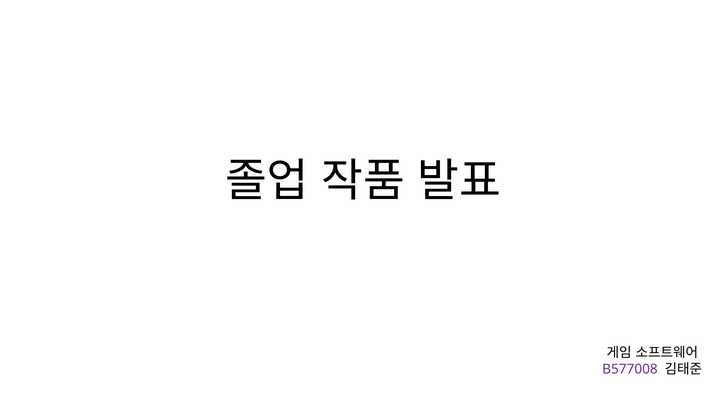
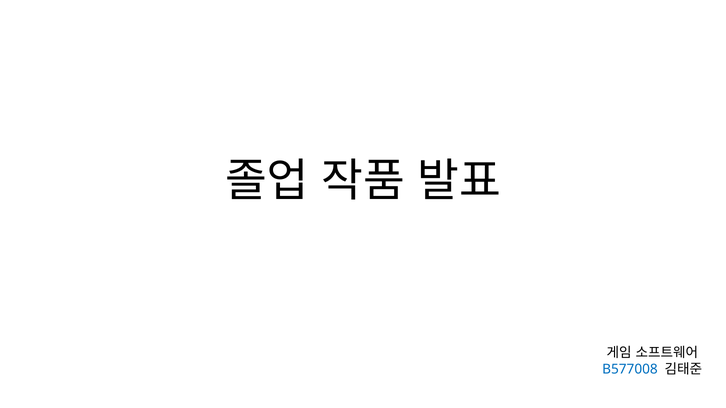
B577008 colour: purple -> blue (630, 370)
